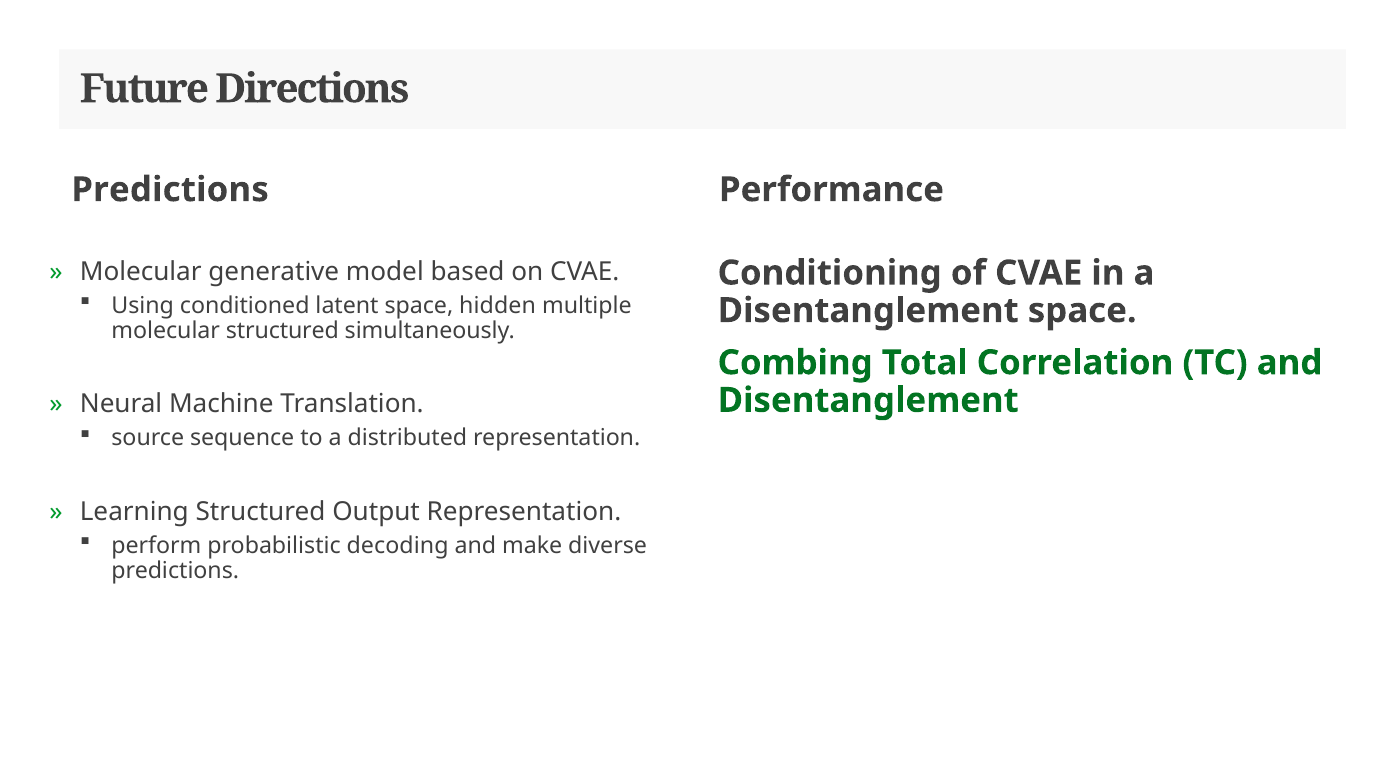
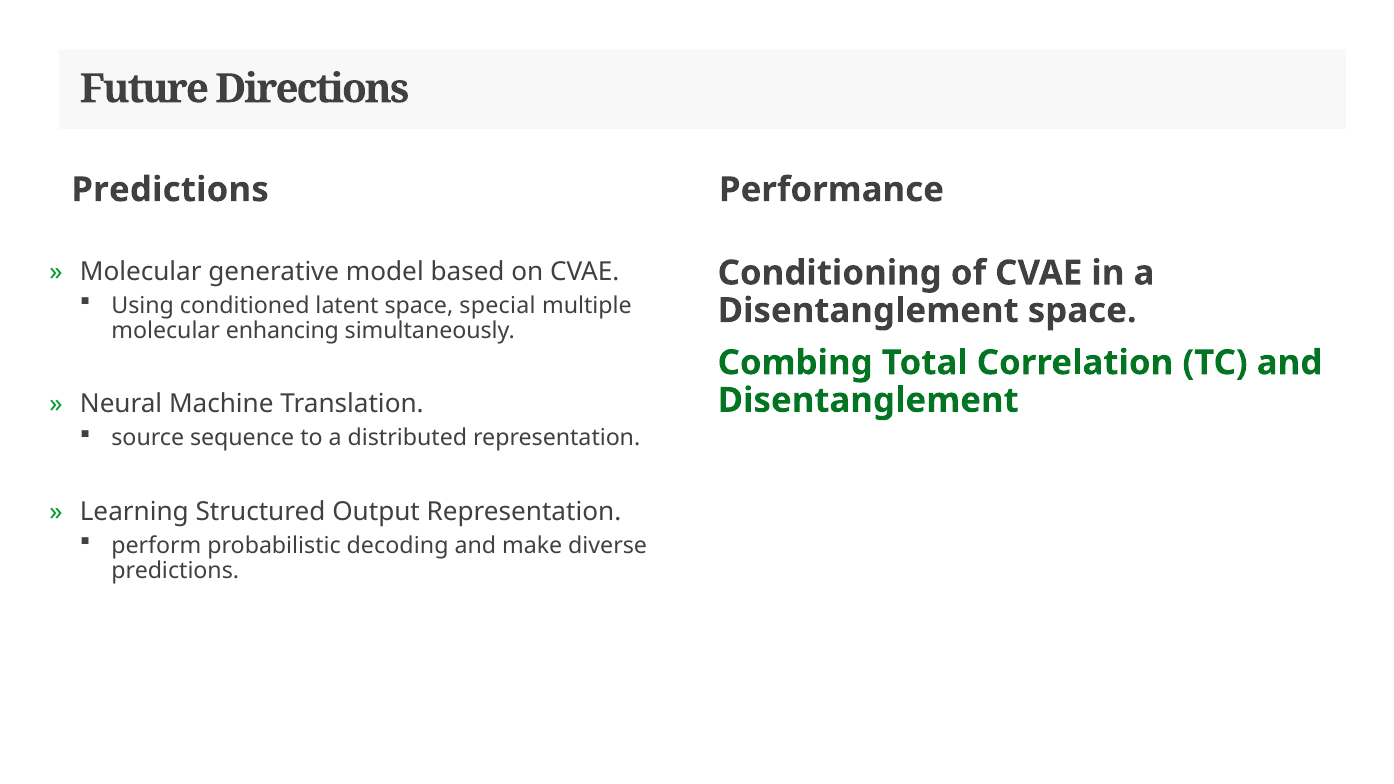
hidden: hidden -> special (498, 306)
molecular structured: structured -> enhancing (282, 331)
